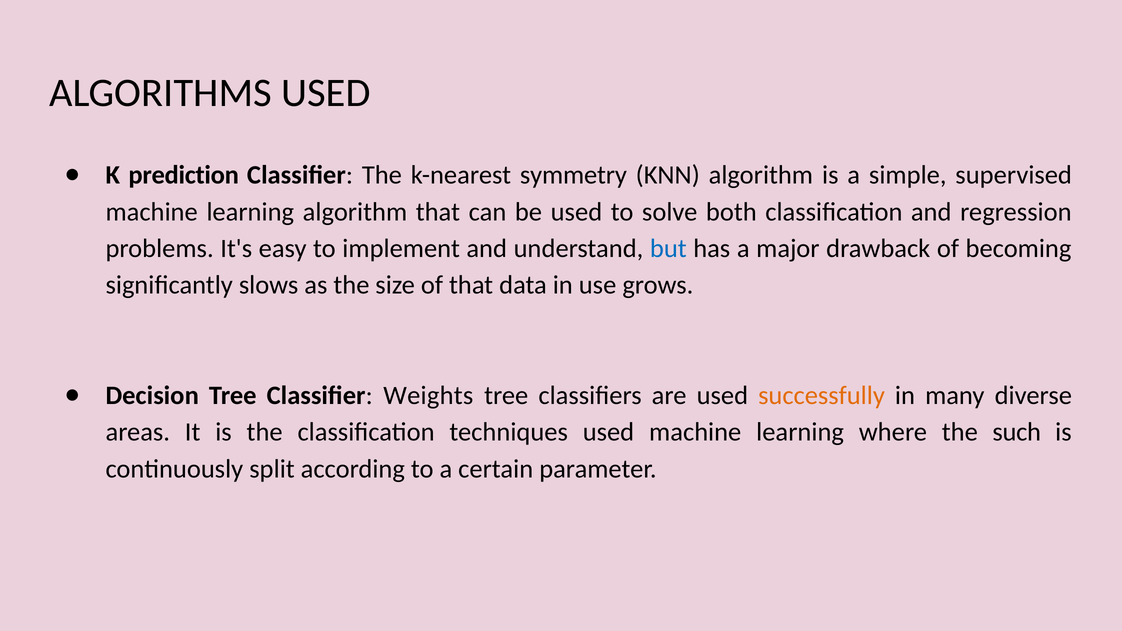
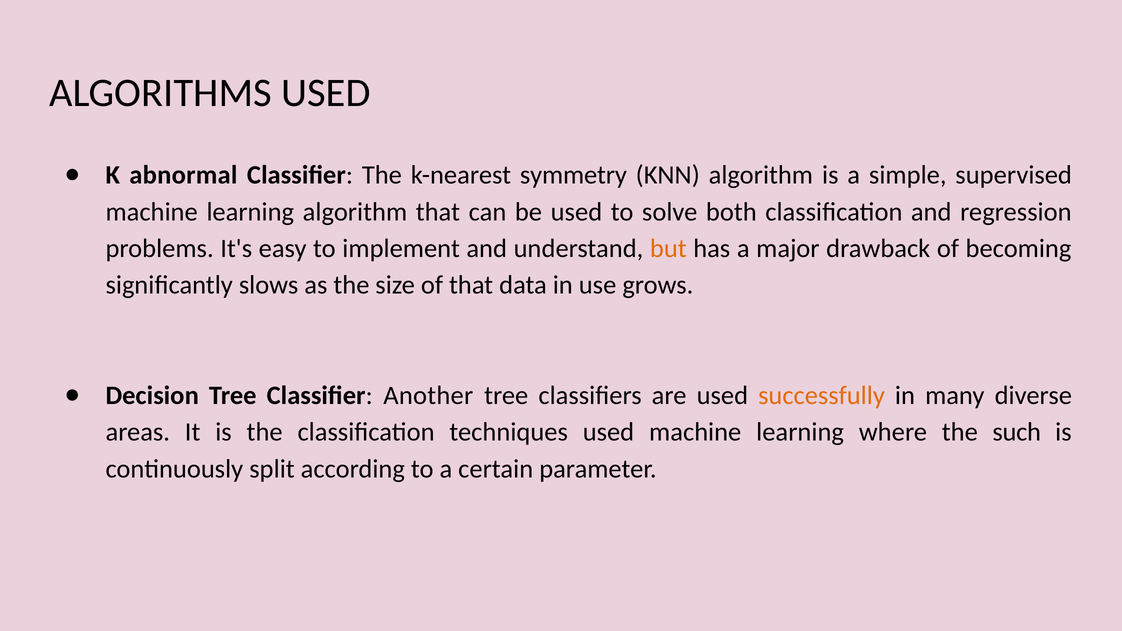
prediction: prediction -> abnormal (183, 175)
but colour: blue -> orange (668, 248)
Weights: Weights -> Another (428, 396)
